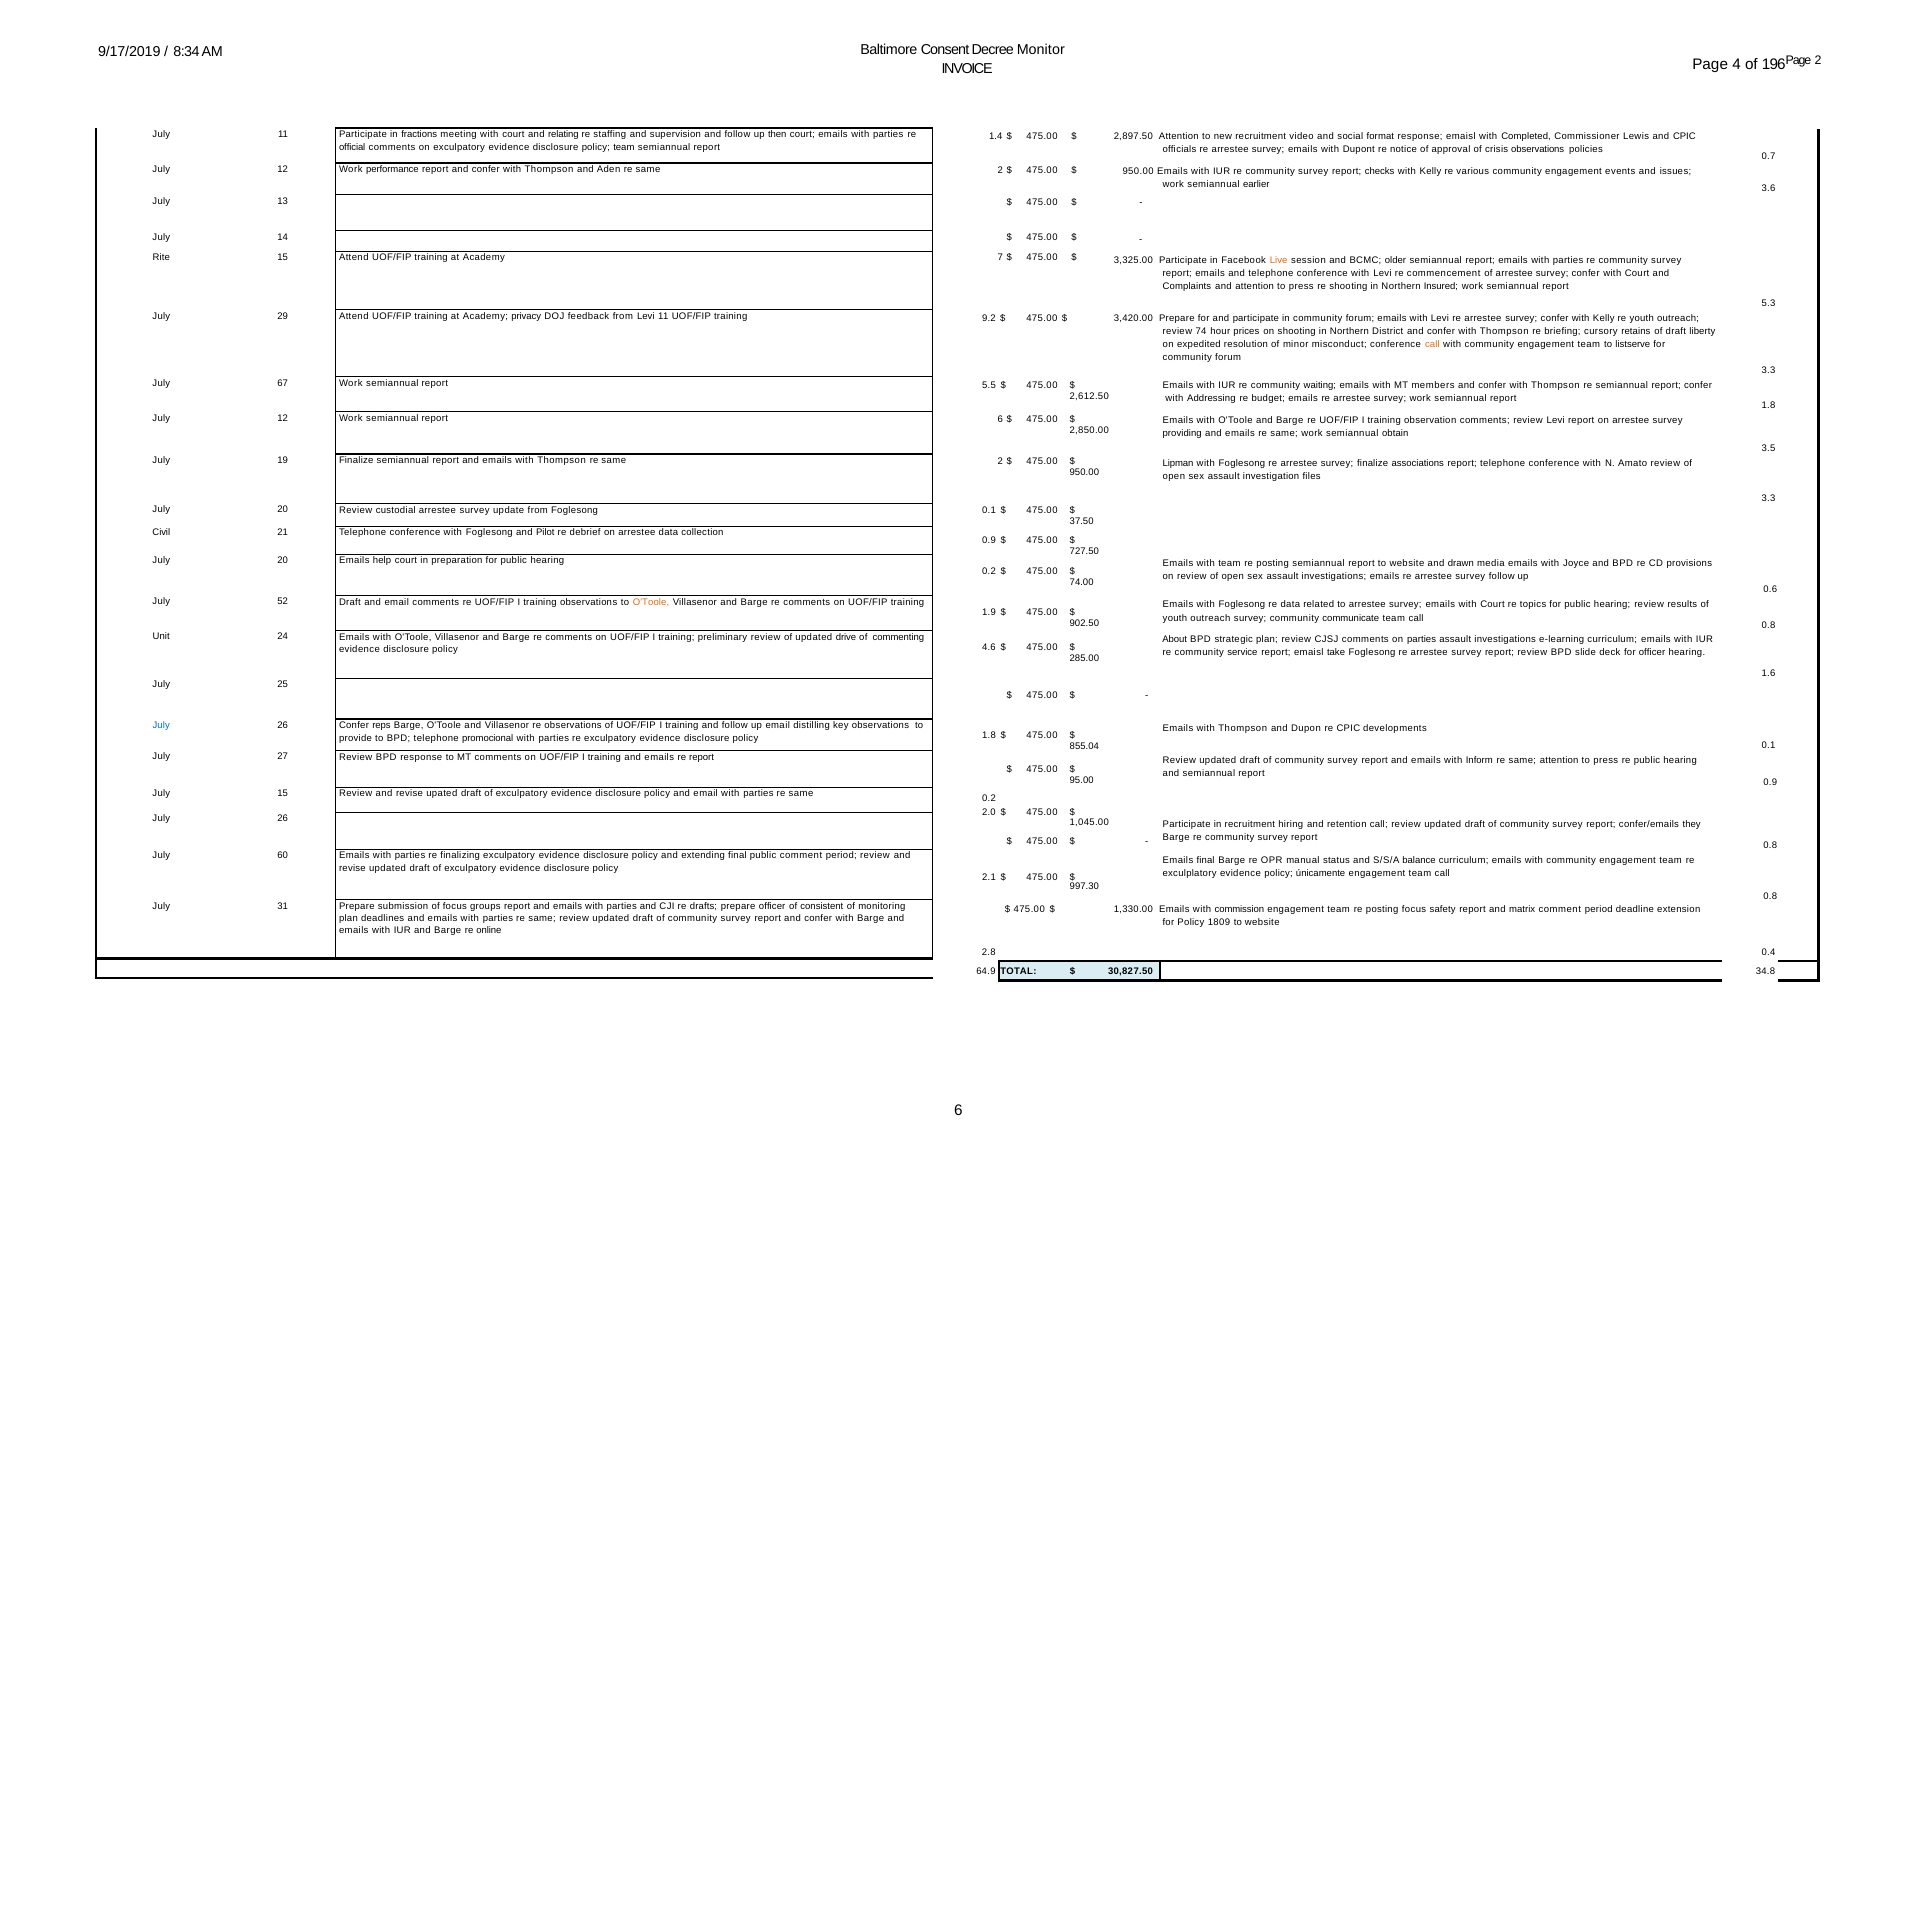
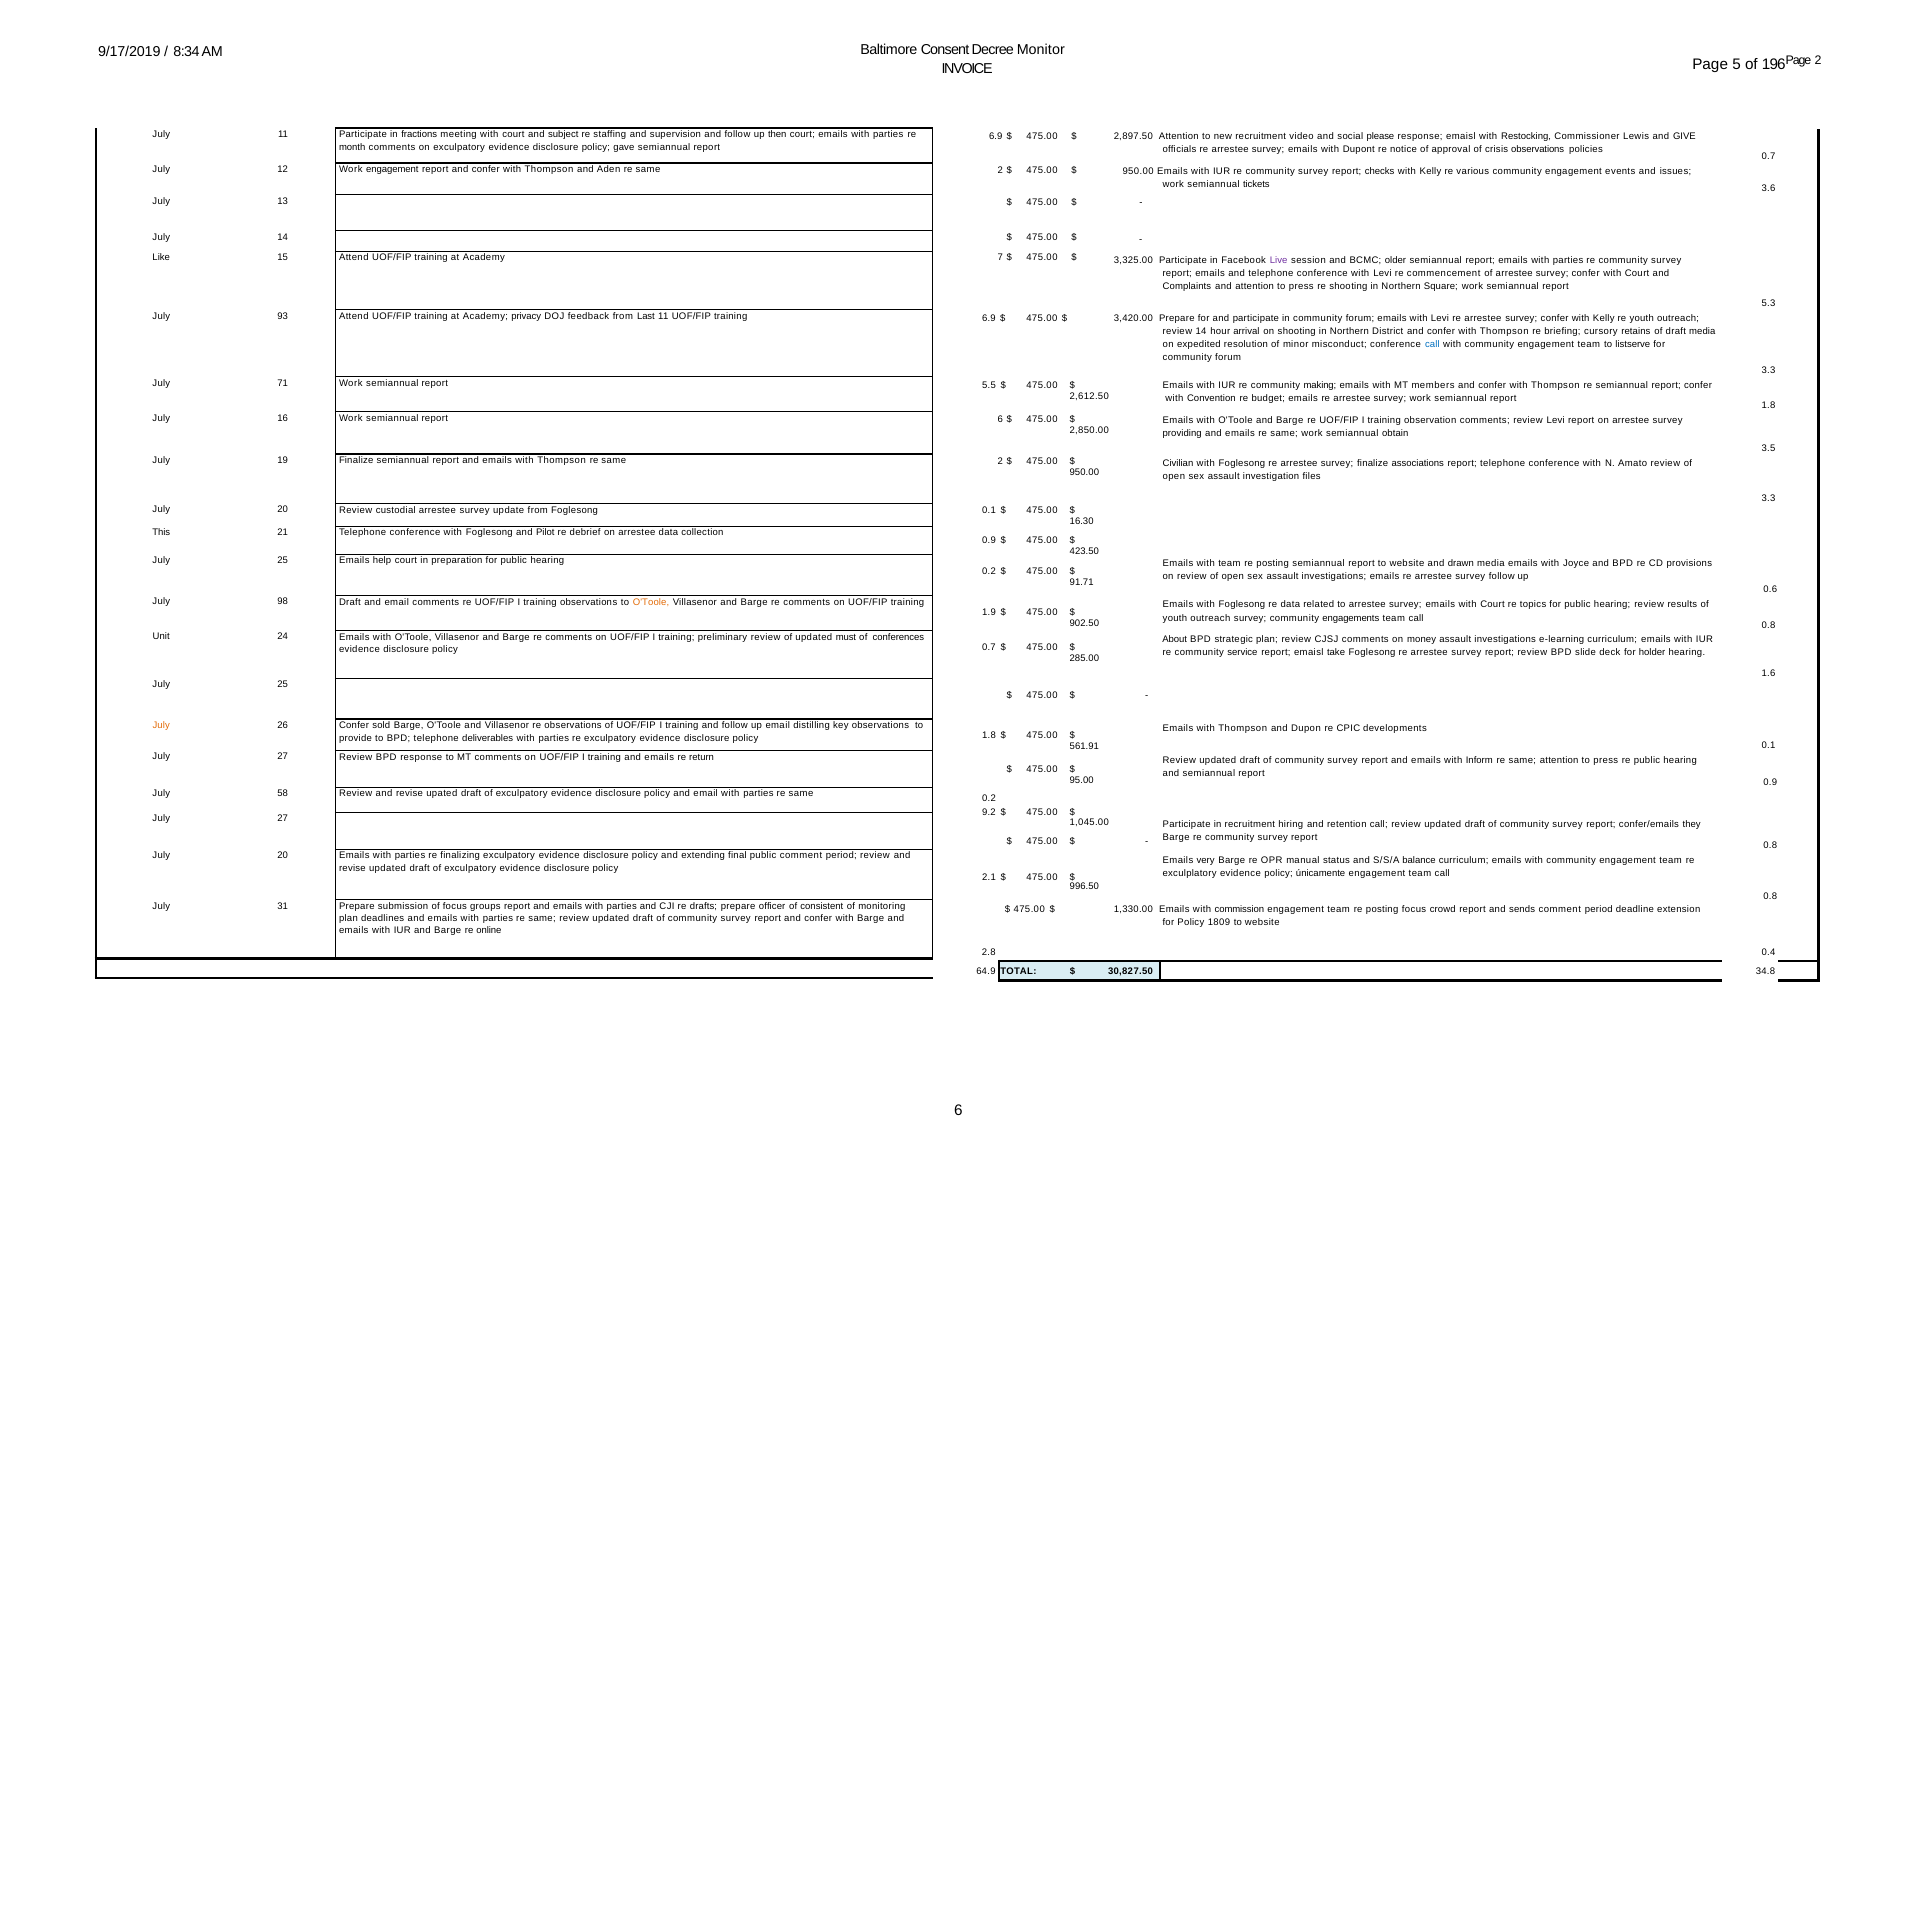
4: 4 -> 5 (1737, 65)
relating: relating -> subject (563, 135)
1.4: 1.4 -> 6.9 (996, 136)
format: format -> please (1380, 136)
Completed: Completed -> Restocking (1526, 136)
and CPIC: CPIC -> GIVE (1684, 136)
official: official -> month (352, 147)
policy team: team -> gave (624, 147)
Work performance: performance -> engagement (392, 170)
earlier: earlier -> tickets (1256, 185)
Rite: Rite -> Like (161, 257)
Live colour: orange -> purple (1279, 260)
Insured: Insured -> Square (1441, 286)
29: 29 -> 93 (283, 316)
from Levi: Levi -> Last (646, 316)
9.2: 9.2 -> 6.9 (989, 319)
review 74: 74 -> 14 (1201, 332)
prices: prices -> arrival (1246, 332)
draft liberty: liberty -> media (1702, 332)
call colour: orange -> blue (1432, 345)
67: 67 -> 71 (283, 383)
waiting: waiting -> making (1320, 386)
Addressing: Addressing -> Convention (1211, 399)
12: 12 -> 16 (283, 418)
Lipman: Lipman -> Civilian (1178, 463)
37.50: 37.50 -> 16.30 (1082, 522)
Civil: Civil -> This (161, 533)
727.50: 727.50 -> 423.50 (1084, 551)
20: 20 -> 25 (283, 561)
74.00: 74.00 -> 91.71 (1082, 582)
52: 52 -> 98 (283, 602)
communicate: communicate -> engagements (1351, 618)
drive: drive -> must (846, 637)
commenting: commenting -> conferences (898, 637)
on parties: parties -> money (1422, 640)
4.6: 4.6 -> 0.7 (989, 648)
for officer: officer -> holder (1652, 653)
July colour: blue -> orange (161, 725)
reps: reps -> sold (381, 725)
promocional: promocional -> deliverables (488, 738)
855.04: 855.04 -> 561.91 (1084, 747)
re report: report -> return (702, 757)
July 15: 15 -> 58 (283, 794)
2.0: 2.0 -> 9.2 (989, 812)
26: 26 -> 27 (283, 819)
60: 60 -> 20 (283, 856)
Emails final: final -> very (1206, 860)
997.30: 997.30 -> 996.50 (1084, 887)
safety: safety -> crowd (1443, 910)
matrix: matrix -> sends (1522, 910)
